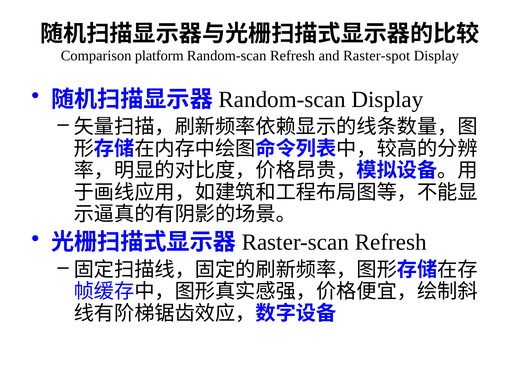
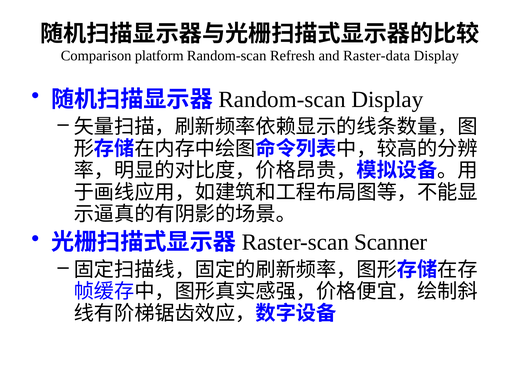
Raster-spot: Raster-spot -> Raster-data (377, 56)
Raster-scan Refresh: Refresh -> Scanner (391, 242)
